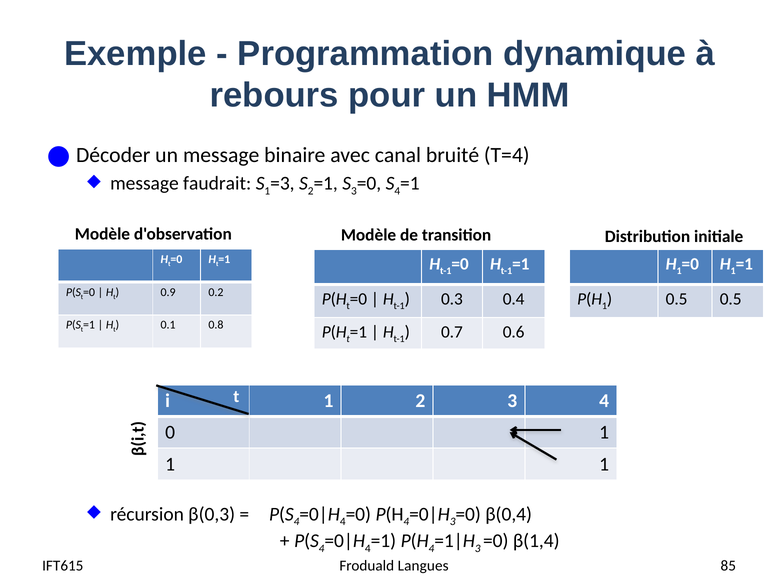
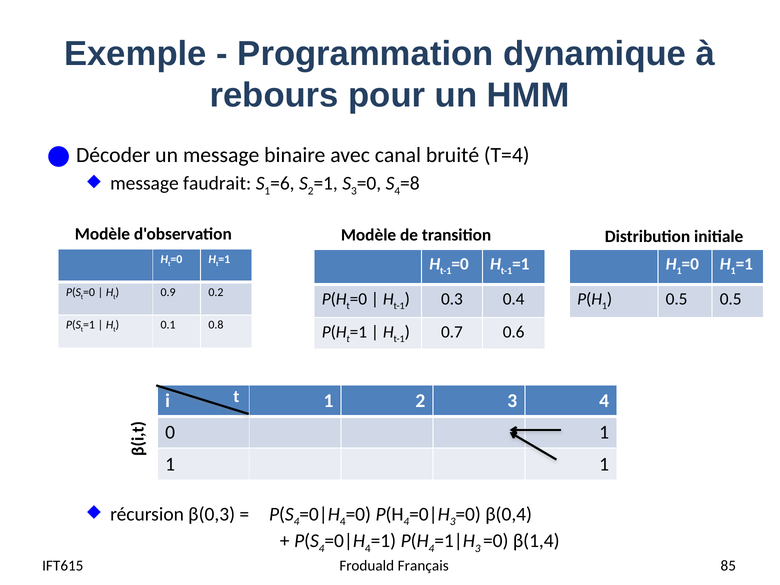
=3: =3 -> =6 (282, 183)
=1: =1 -> =8 (410, 183)
Langues: Langues -> Français (423, 566)
